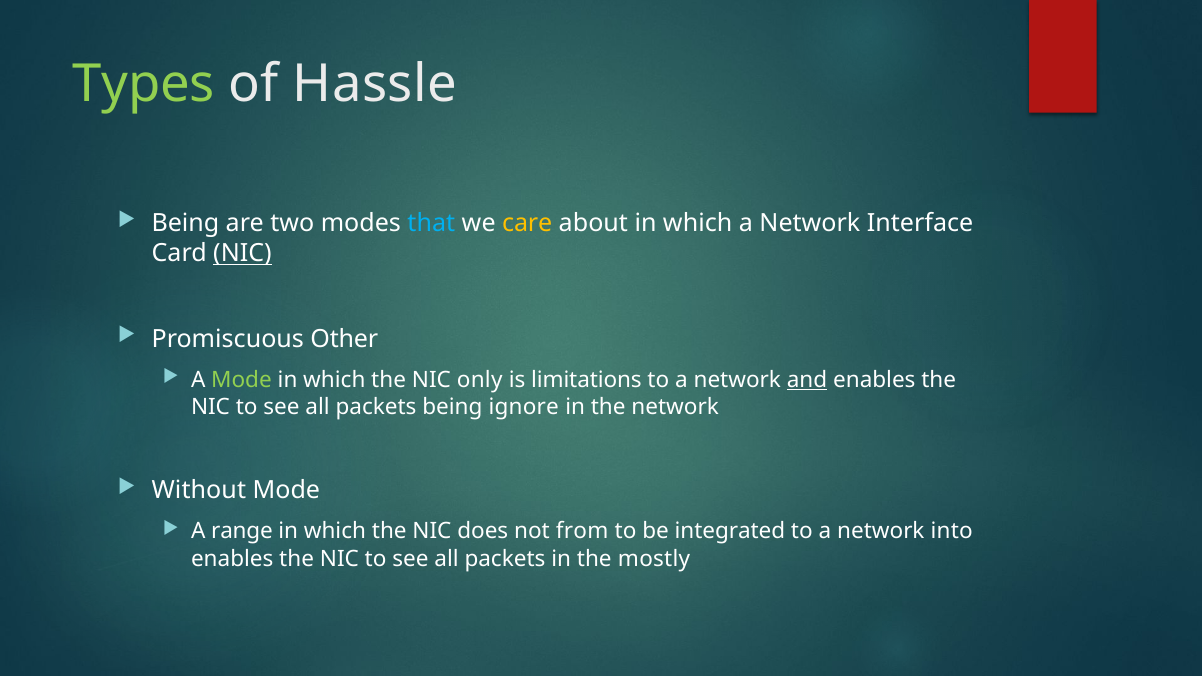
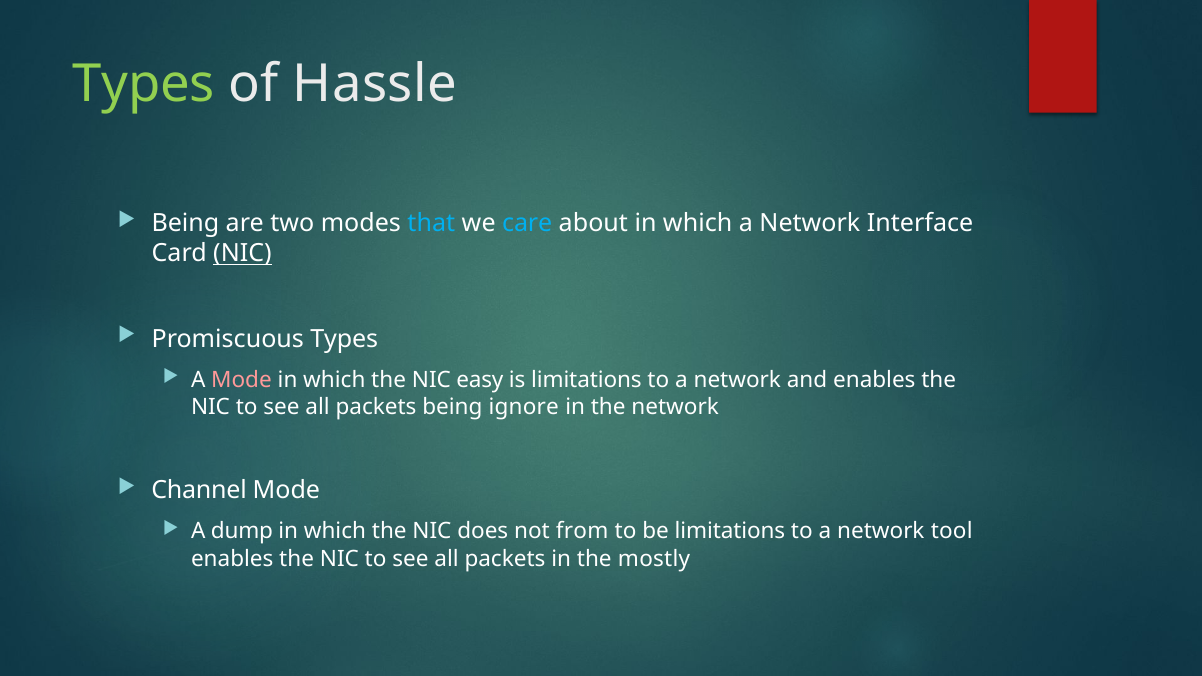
care colour: yellow -> light blue (527, 224)
Promiscuous Other: Other -> Types (344, 339)
Mode colour: light green -> pink (241, 380)
only: only -> easy (480, 380)
and underline: present -> none (807, 380)
Without: Without -> Channel (199, 491)
range: range -> dump (242, 532)
be integrated: integrated -> limitations (730, 532)
into: into -> tool (952, 532)
